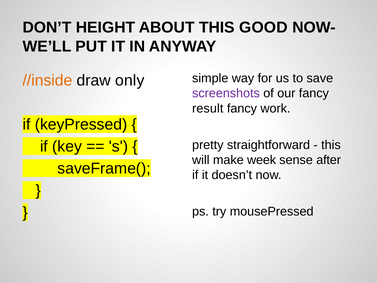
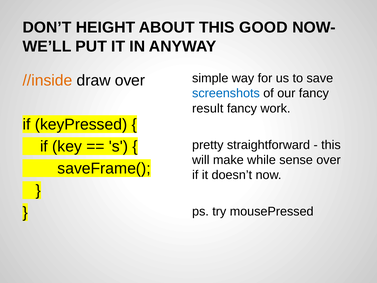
draw only: only -> over (130, 80)
screenshots colour: purple -> blue (226, 93)
week: week -> while (261, 160)
sense after: after -> over (329, 160)
